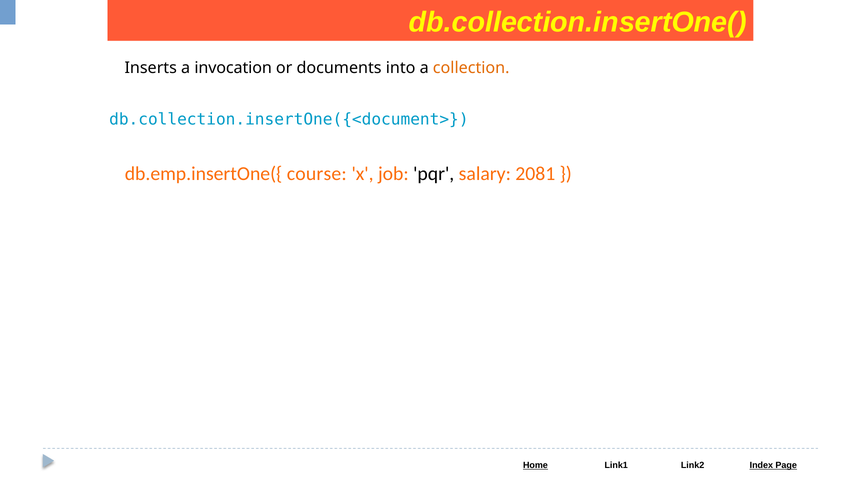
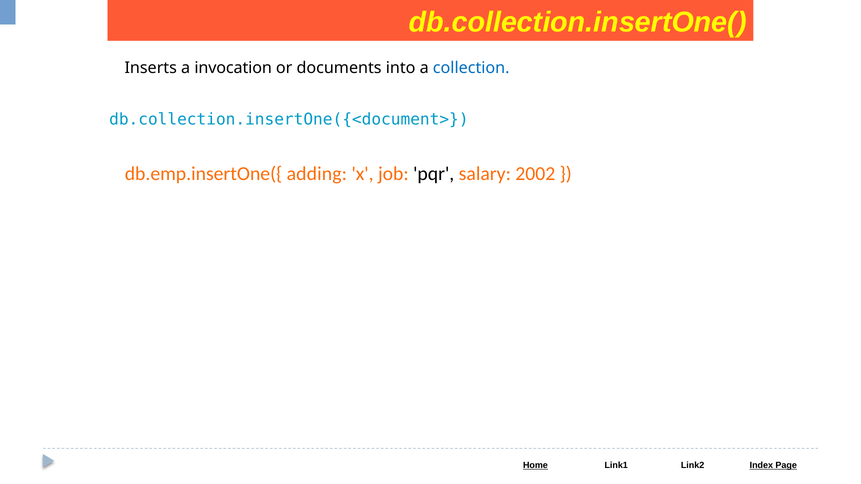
collection colour: orange -> blue (471, 68)
course: course -> adding (317, 174)
2081: 2081 -> 2002 (535, 174)
